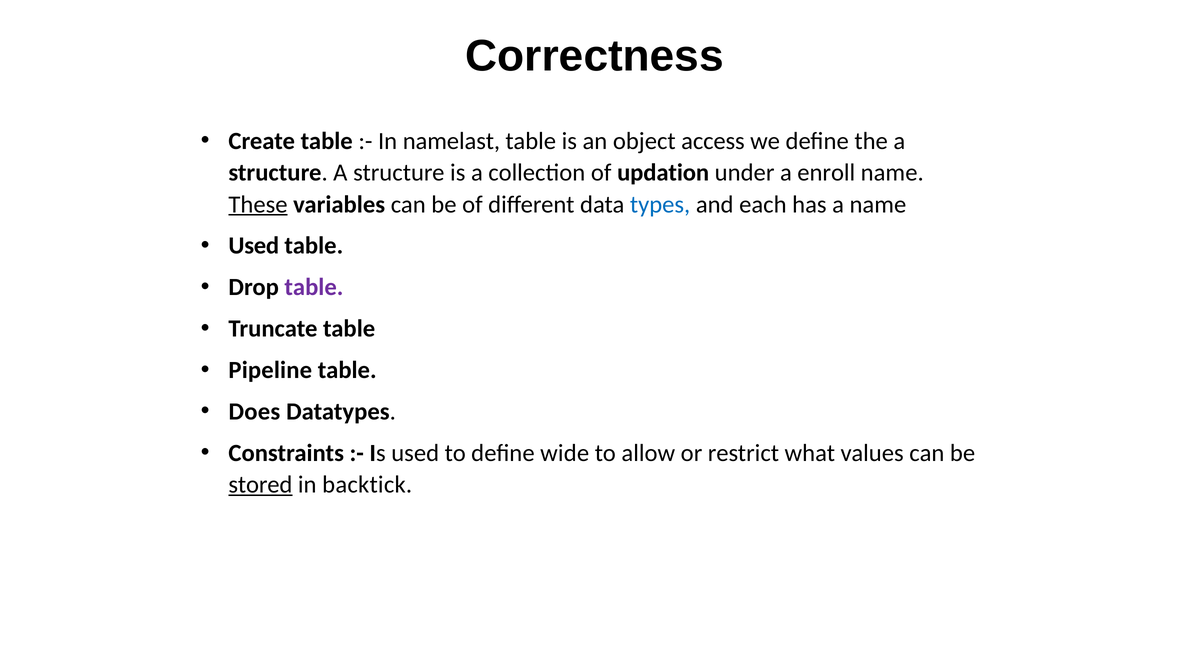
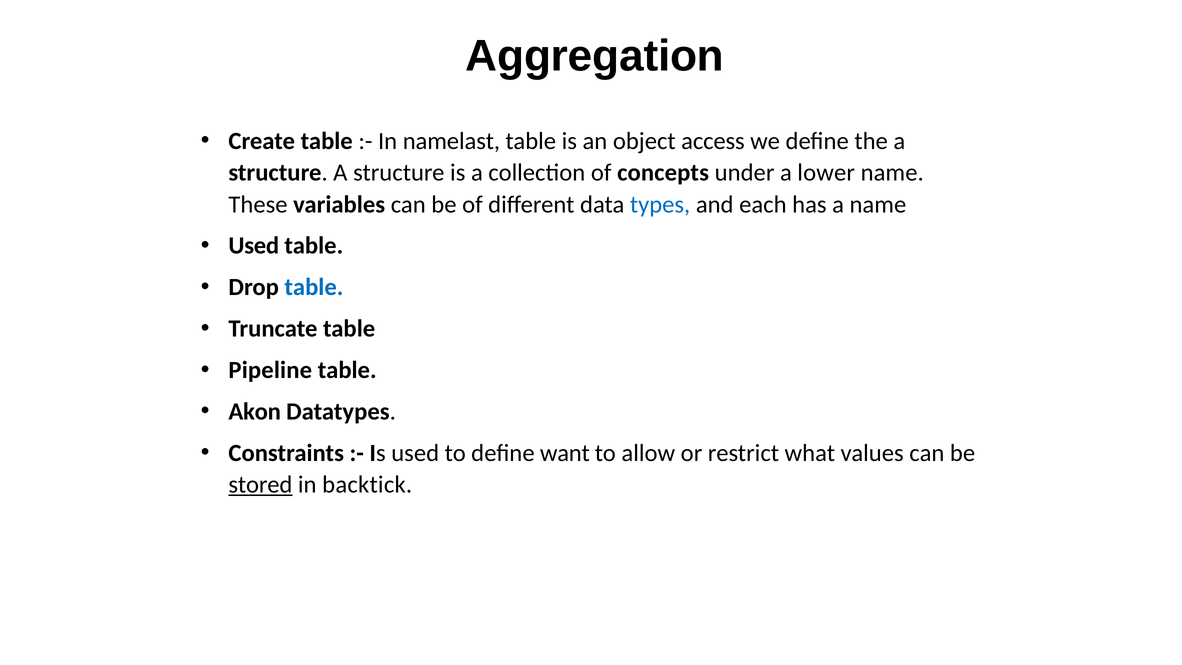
Correctness: Correctness -> Aggregation (595, 56)
updation: updation -> concepts (663, 173)
enroll: enroll -> lower (826, 173)
These underline: present -> none (258, 204)
table colour: purple -> blue (314, 287)
Does: Does -> Akon (255, 412)
wide: wide -> want (565, 453)
